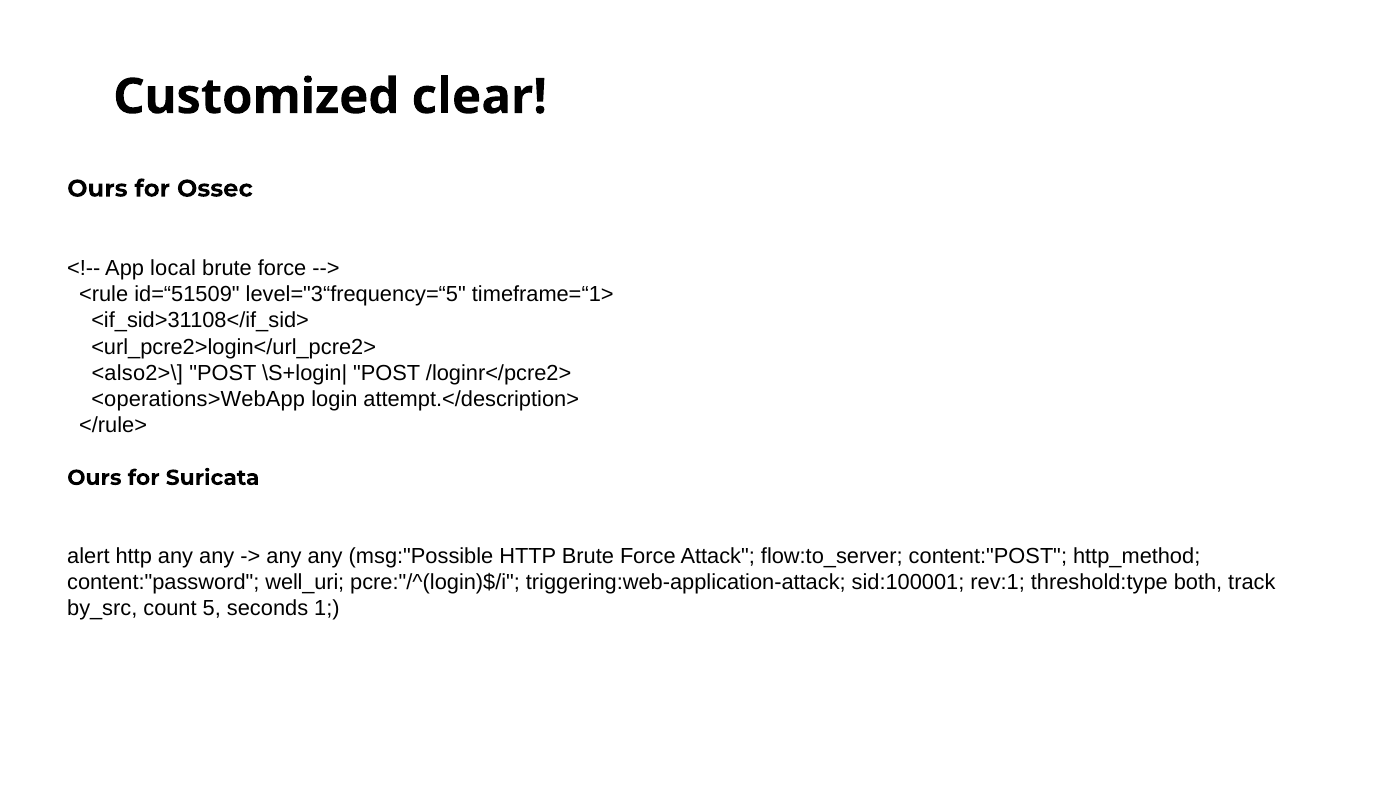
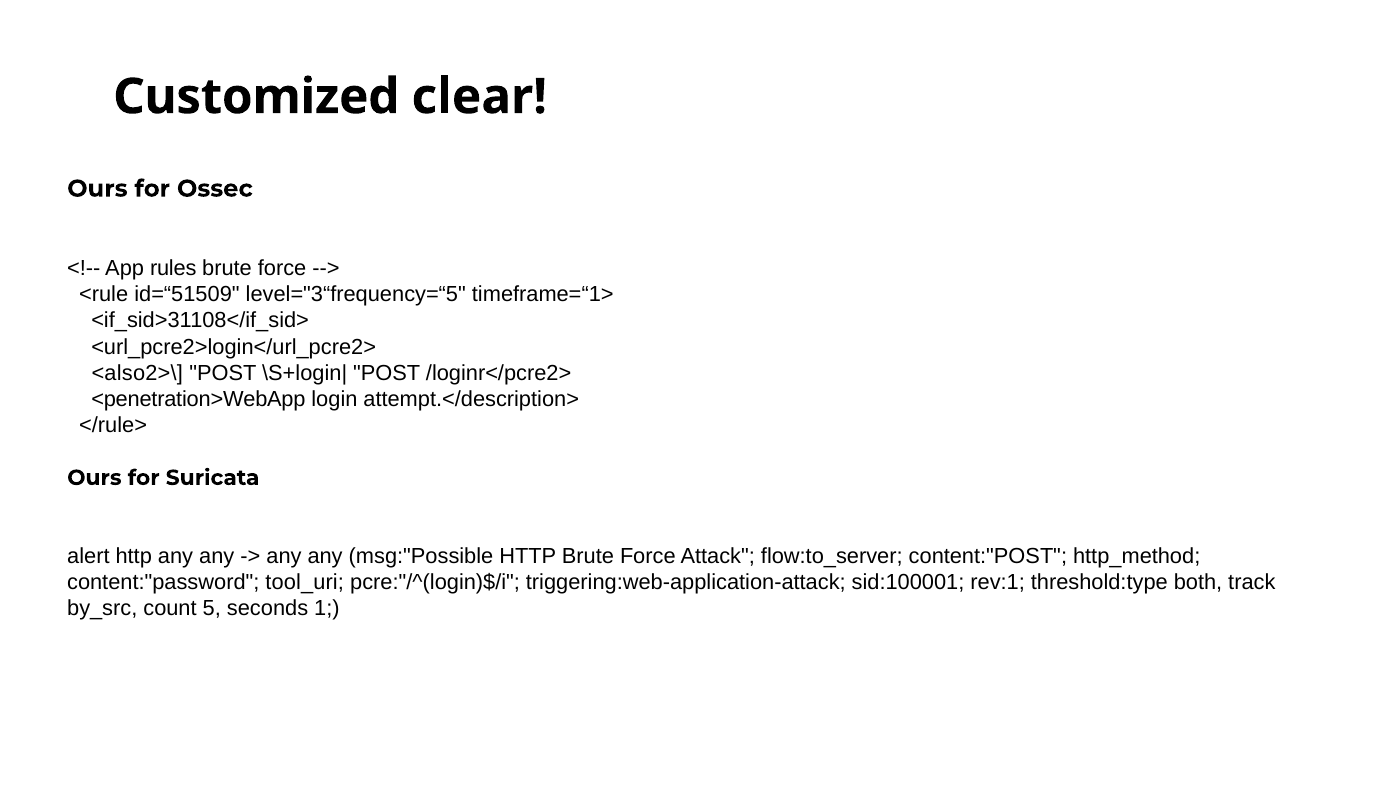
local: local -> rules (173, 268)
<operations>WebApp: <operations>WebApp -> <penetration>WebApp (198, 399)
well_uri: well_uri -> tool_uri (305, 583)
